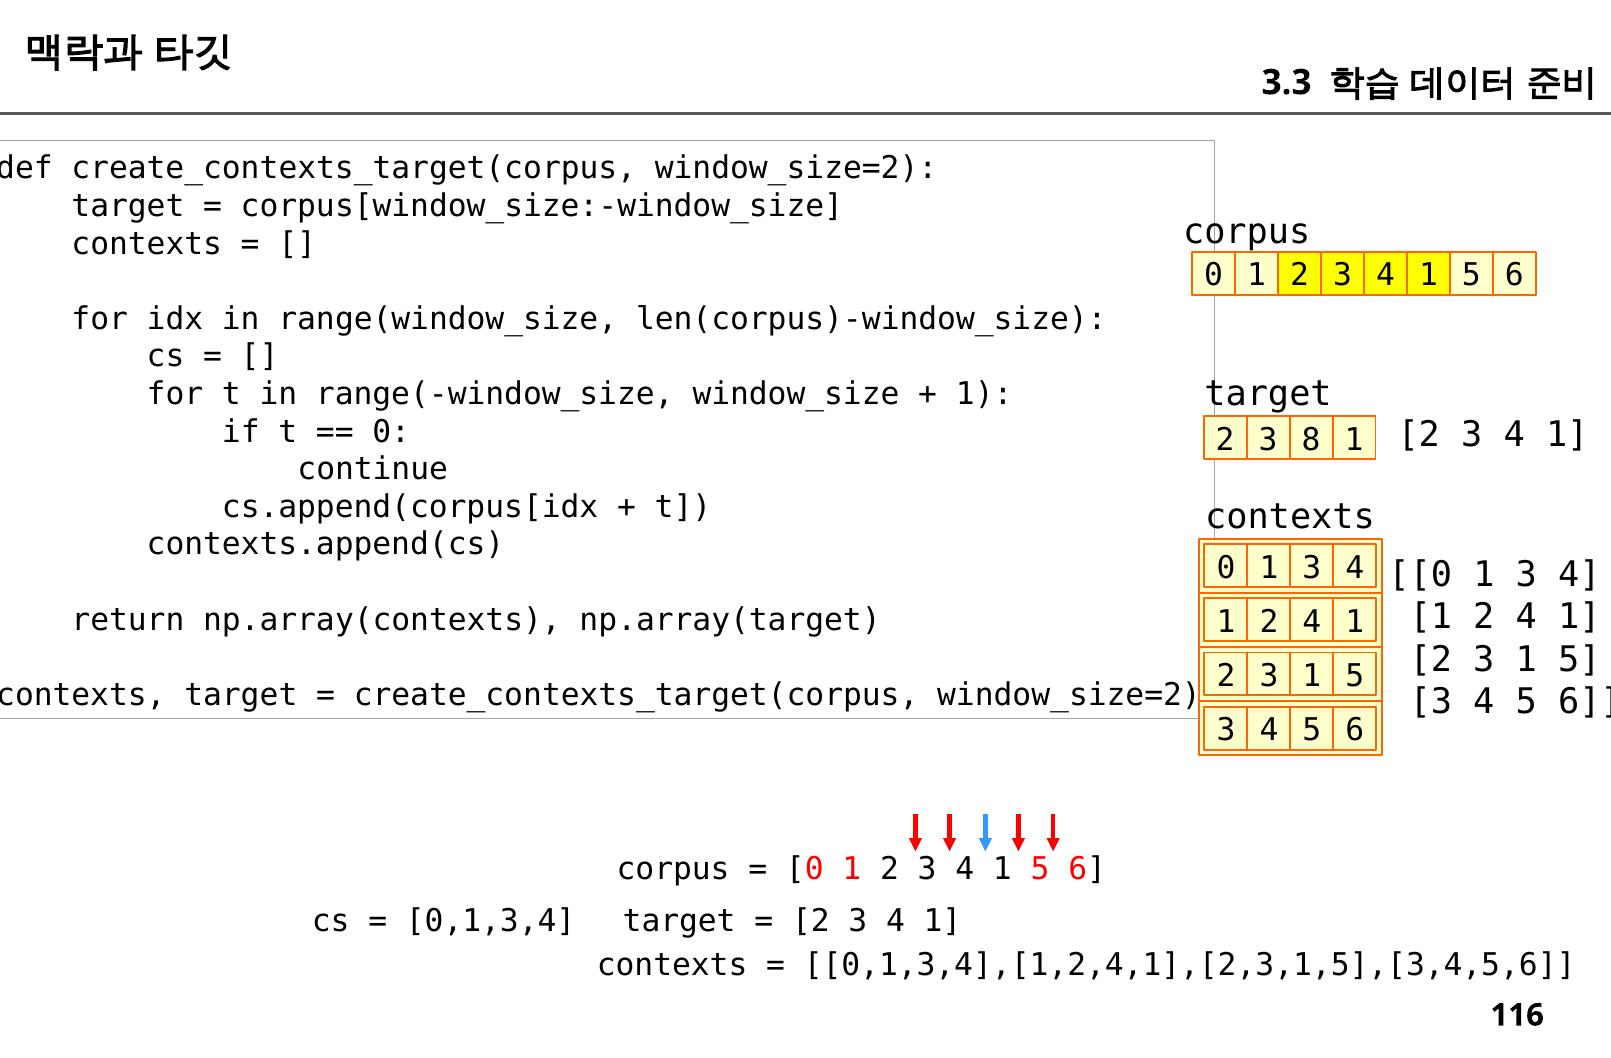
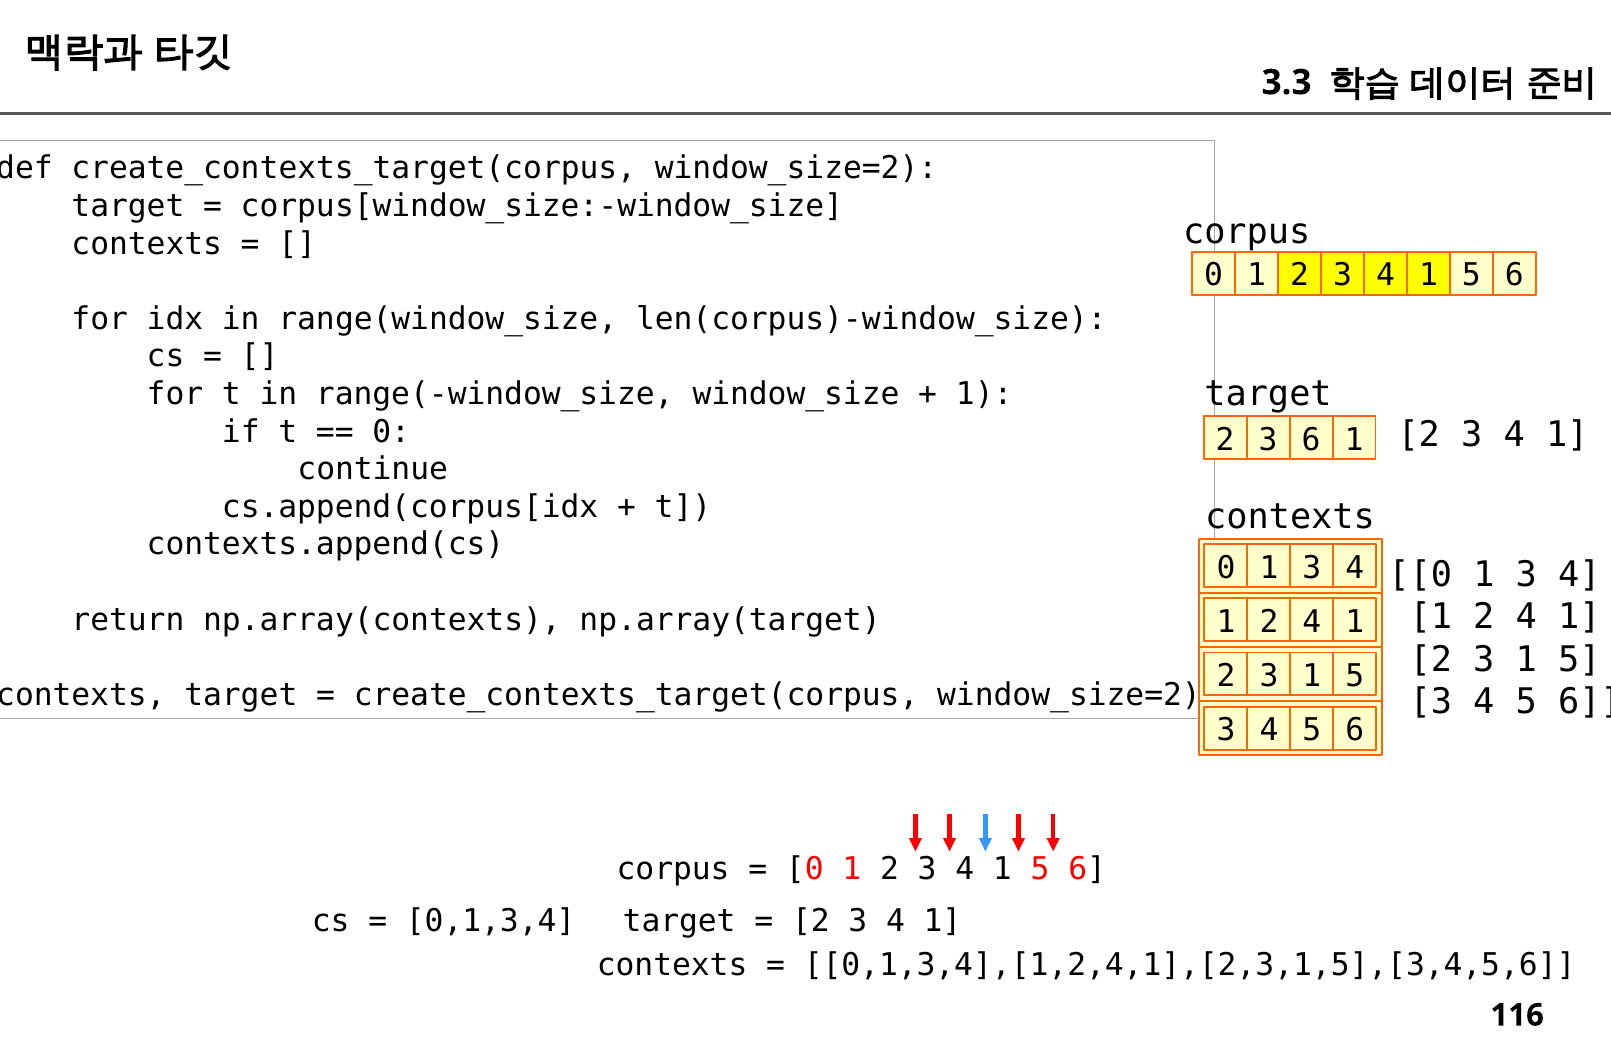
3 8: 8 -> 6 (1311, 440)
